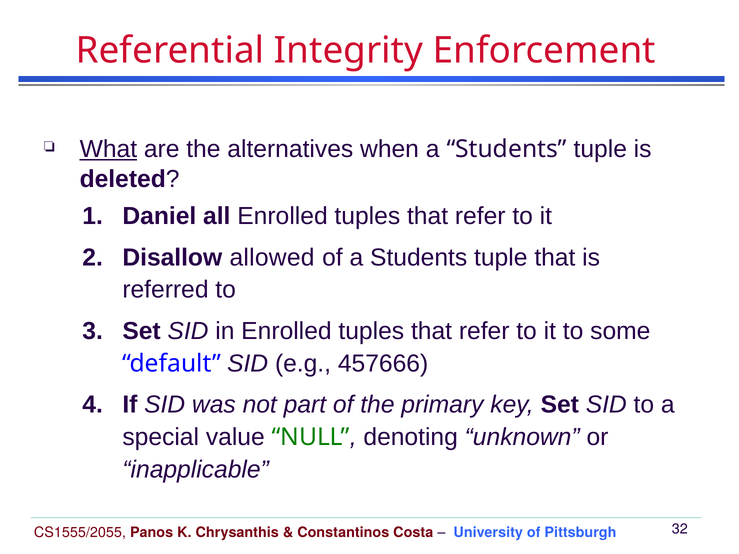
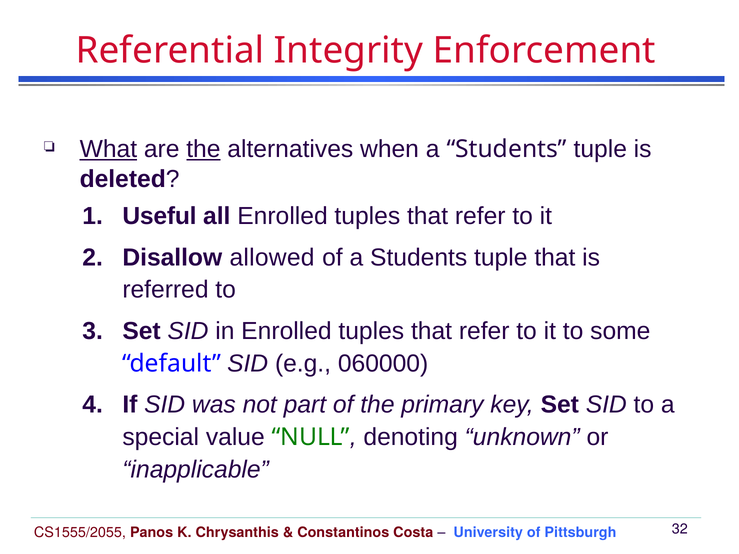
the underline: none -> present (203, 149)
Daniel: Daniel -> Useful (159, 216)
457666: 457666 -> 060000 (383, 364)
